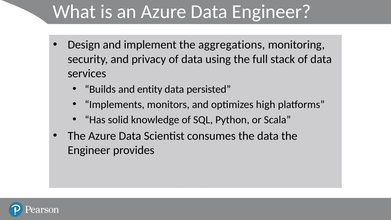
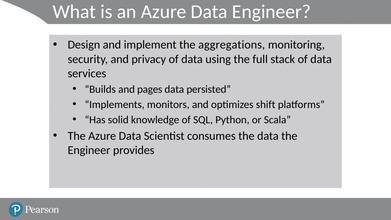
entity: entity -> pages (150, 89)
high: high -> shift (266, 104)
